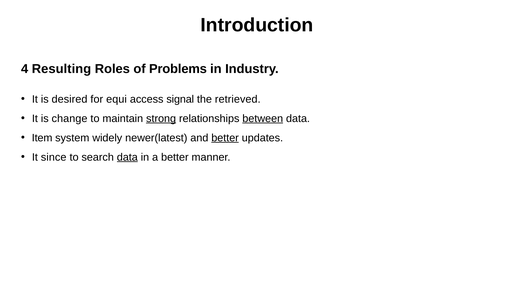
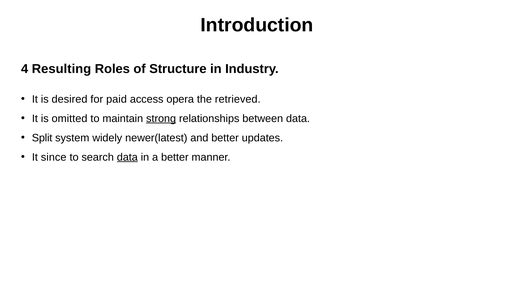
Problems: Problems -> Structure (178, 69)
equi: equi -> paid (116, 99)
signal: signal -> opera (180, 99)
change: change -> omitted (70, 119)
between underline: present -> none (263, 119)
Item: Item -> Split (42, 138)
better underline: present -> none (225, 138)
